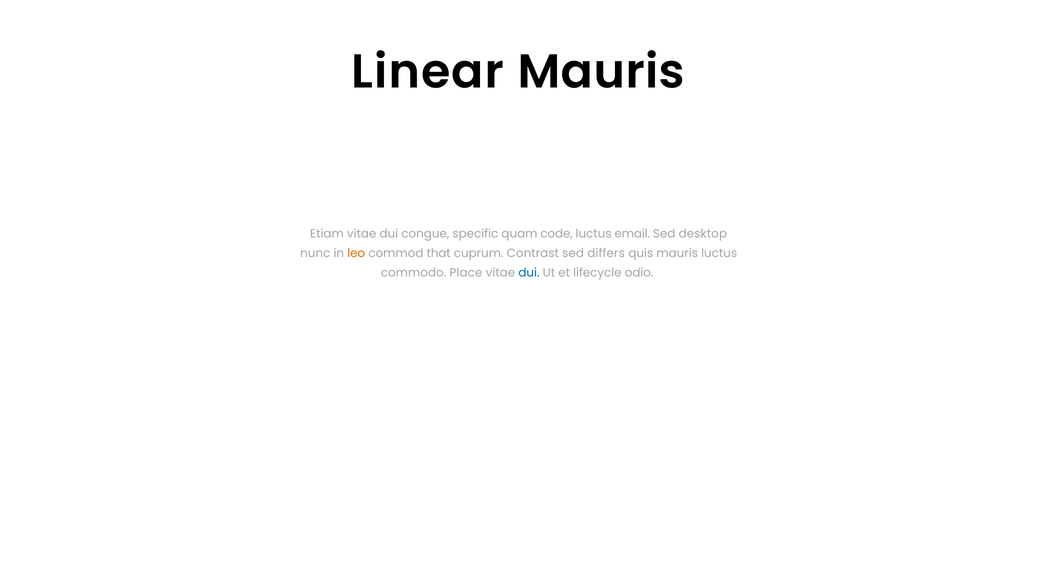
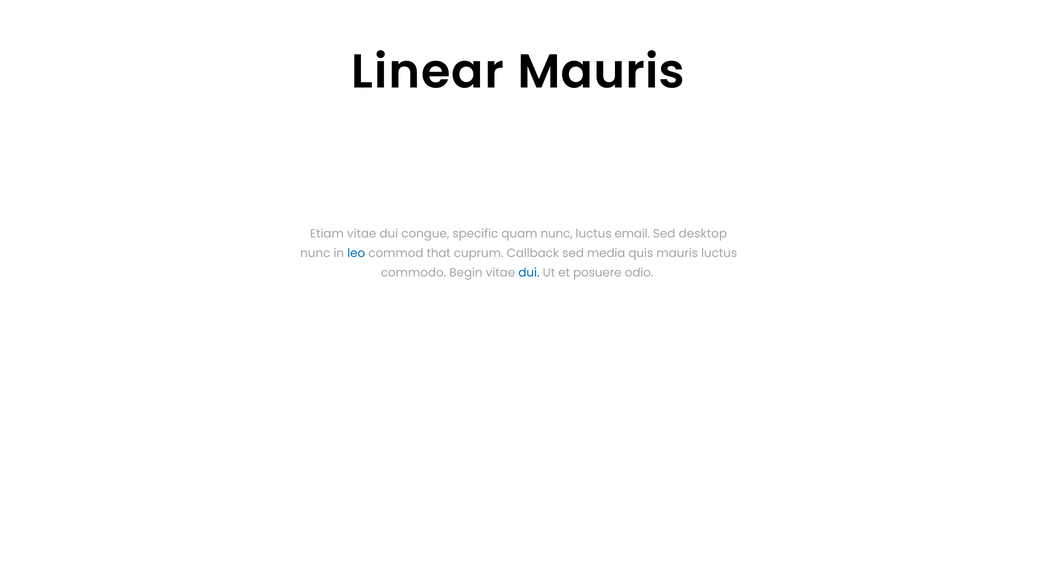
quam code: code -> nunc (557, 234)
leo colour: orange -> blue (356, 253)
Contrast: Contrast -> Callback (533, 253)
differs: differs -> media (606, 253)
Place: Place -> Begin (466, 273)
lifecycle: lifecycle -> posuere (597, 273)
